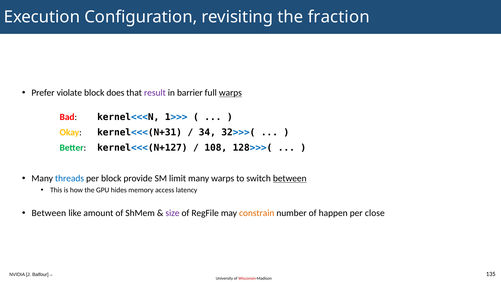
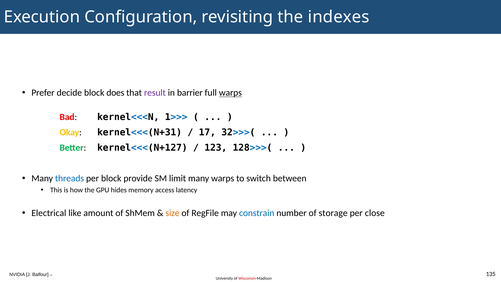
fraction: fraction -> indexes (339, 17)
violate: violate -> decide (69, 93)
34: 34 -> 17 (207, 132)
108: 108 -> 123 (216, 148)
between underline: present -> none (290, 178)
Between: Between -> Electrical (49, 213)
size colour: purple -> orange (172, 213)
constrain colour: orange -> blue (257, 213)
happen: happen -> storage (333, 213)
